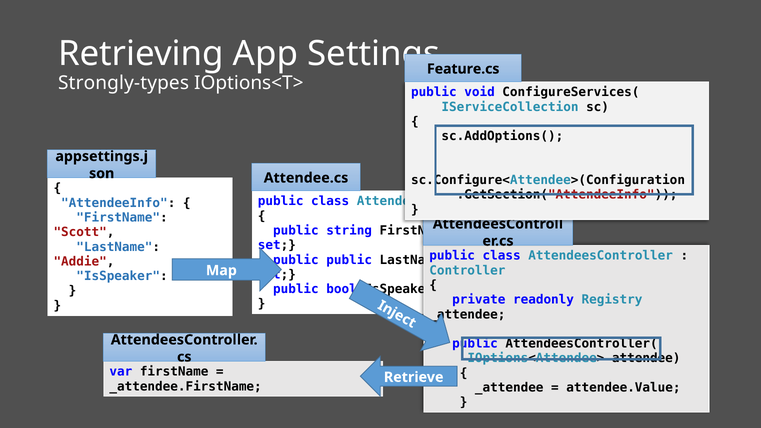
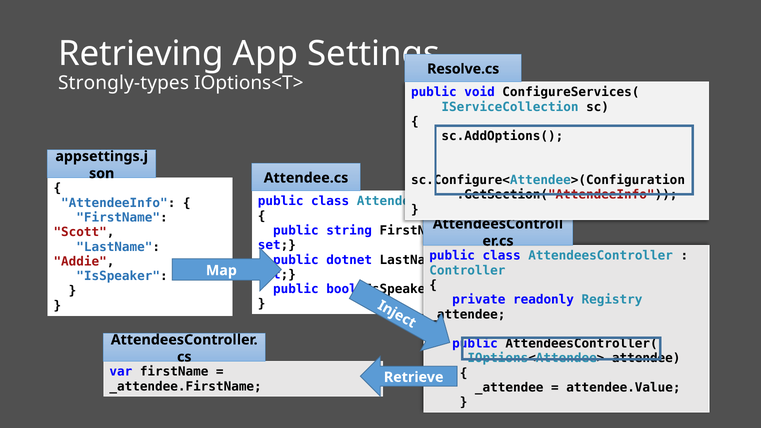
Feature.cs: Feature.cs -> Resolve.cs (463, 69)
public: public -> dotnet (349, 260)
